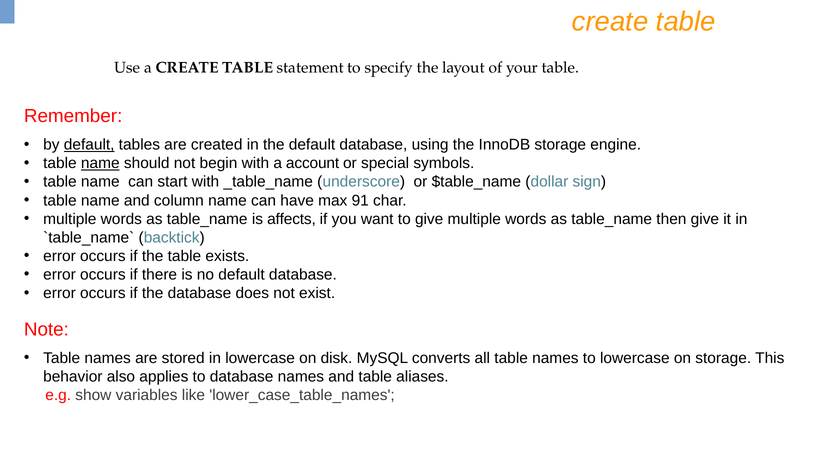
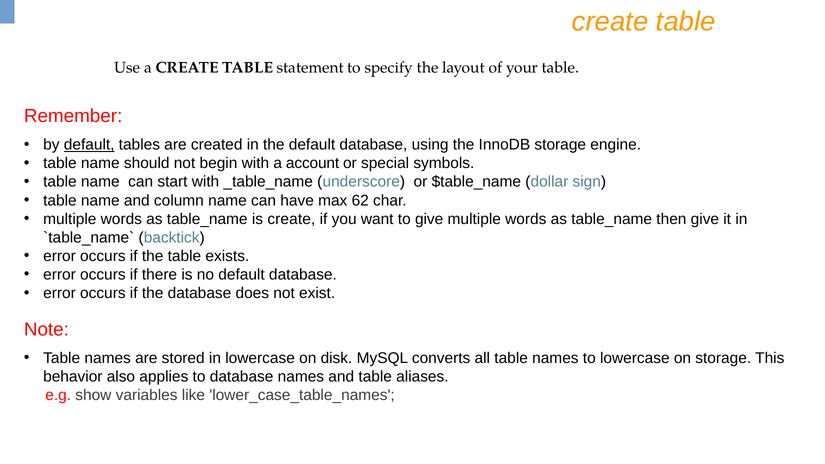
name underline: present -> none (100, 163)
91: 91 -> 62 (360, 200)
is affects: affects -> create (291, 219)
